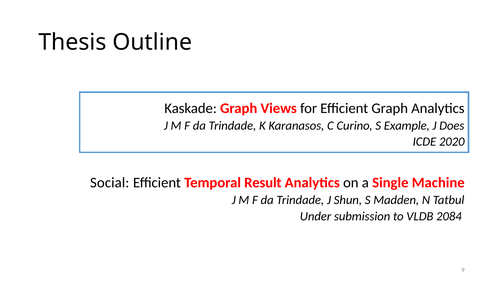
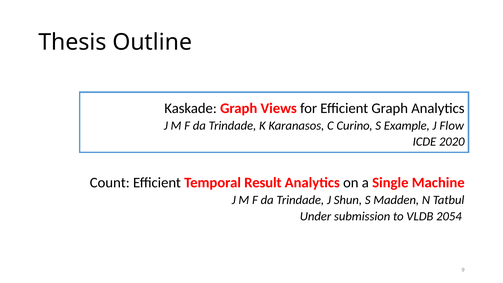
Does: Does -> Flow (452, 125)
Social: Social -> Count (110, 183)
2084: 2084 -> 2054 (449, 216)
